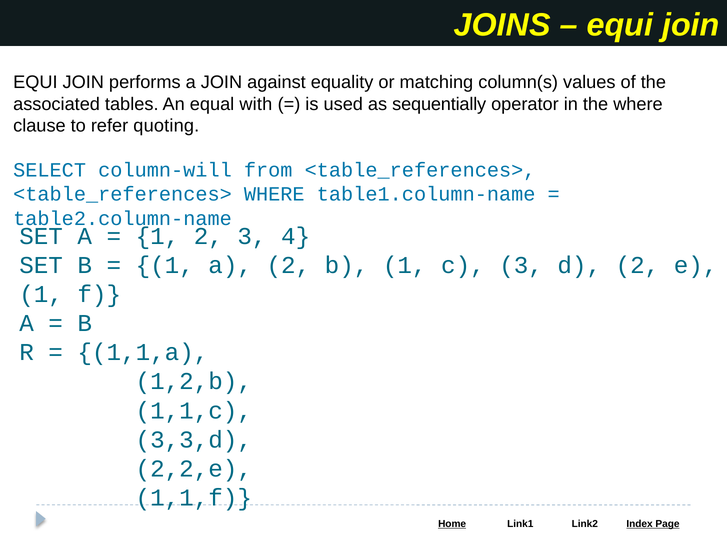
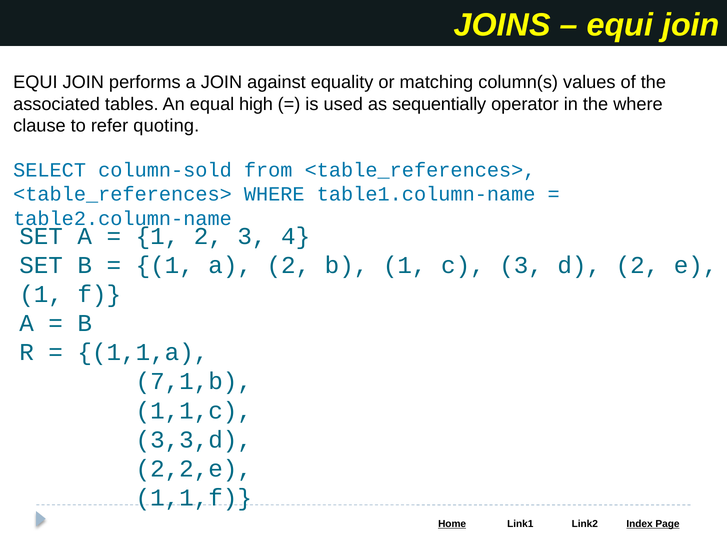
with: with -> high (256, 104)
column-will: column-will -> column-sold (165, 170)
1,2,b: 1,2,b -> 7,1,b (194, 382)
